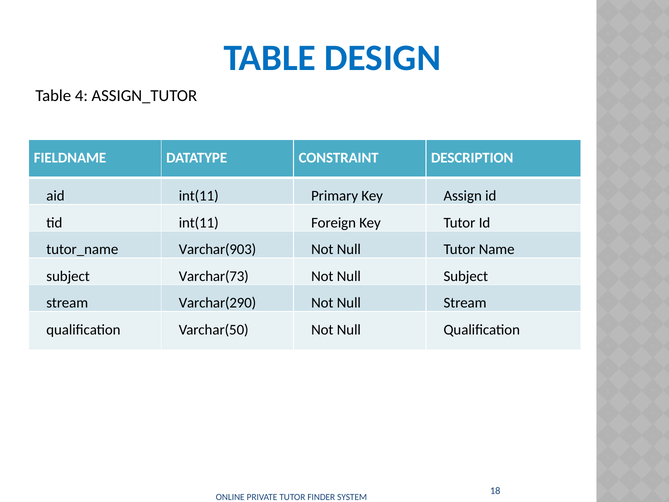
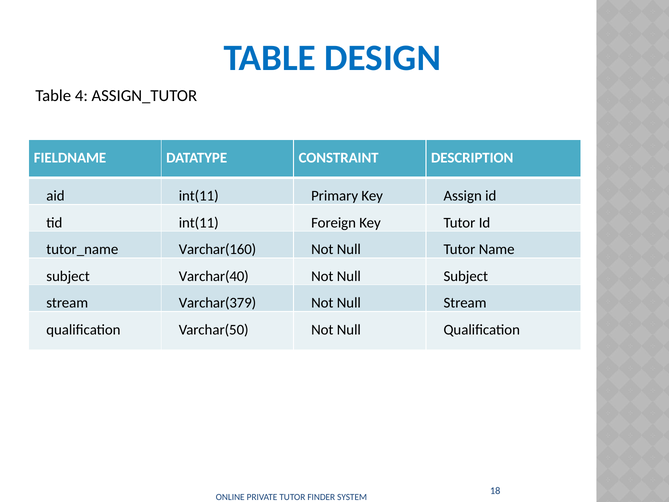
Varchar(903: Varchar(903 -> Varchar(160 (217, 249)
Varchar(73: Varchar(73 -> Varchar(40 (214, 276)
Varchar(290: Varchar(290 -> Varchar(379 (217, 303)
